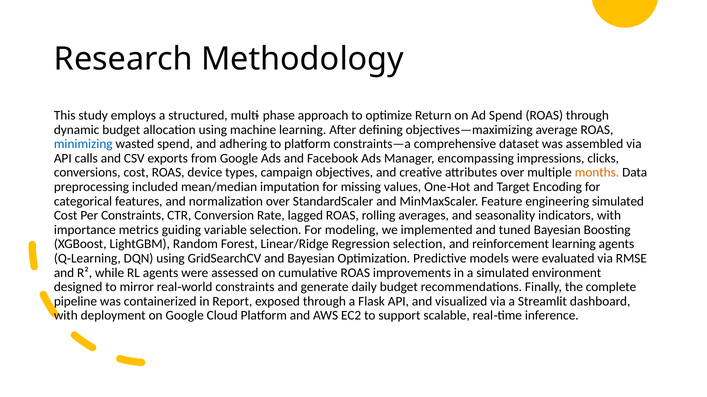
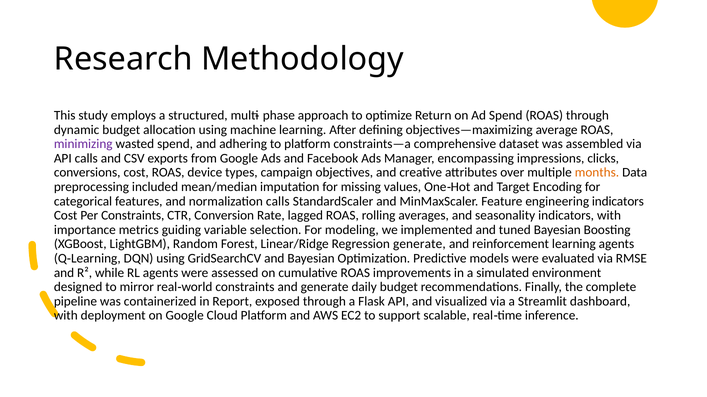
minimizing colour: blue -> purple (83, 144)
normalization over: over -> calls (278, 202)
engineering simulated: simulated -> indicators (618, 202)
Regression selection: selection -> generate (419, 244)
